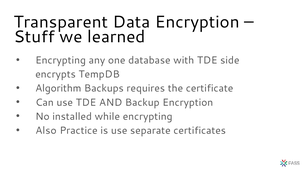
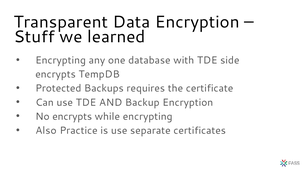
Algorithm: Algorithm -> Protected (58, 89)
No installed: installed -> encrypts (72, 117)
